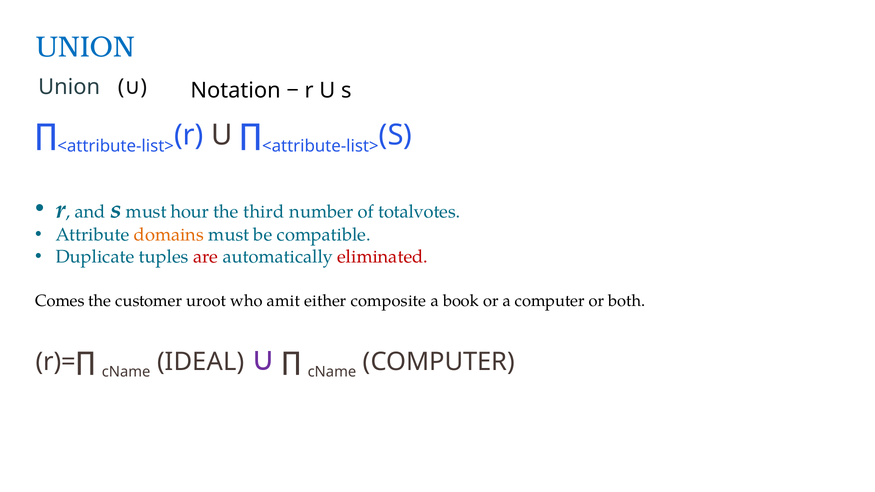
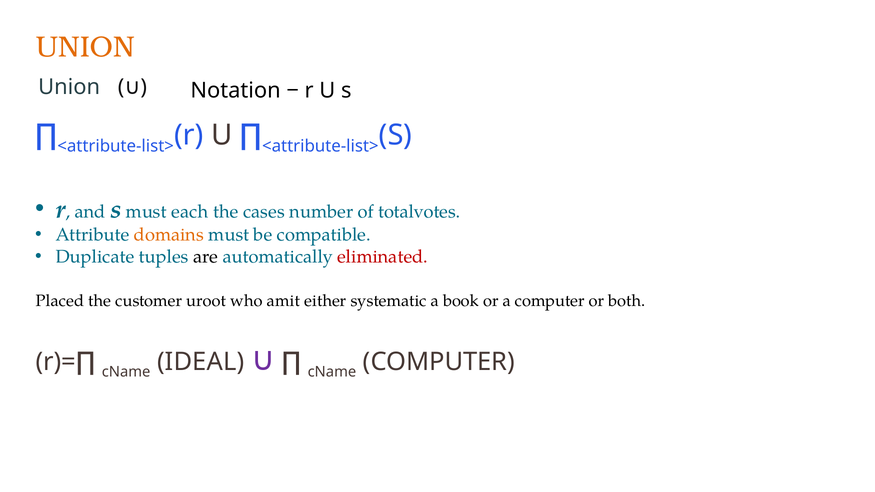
UNION colour: blue -> orange (85, 47)
hour: hour -> each (190, 212)
third: third -> cases (264, 212)
are colour: red -> black (206, 257)
Comes: Comes -> Placed (60, 301)
composite: composite -> systematic (389, 301)
